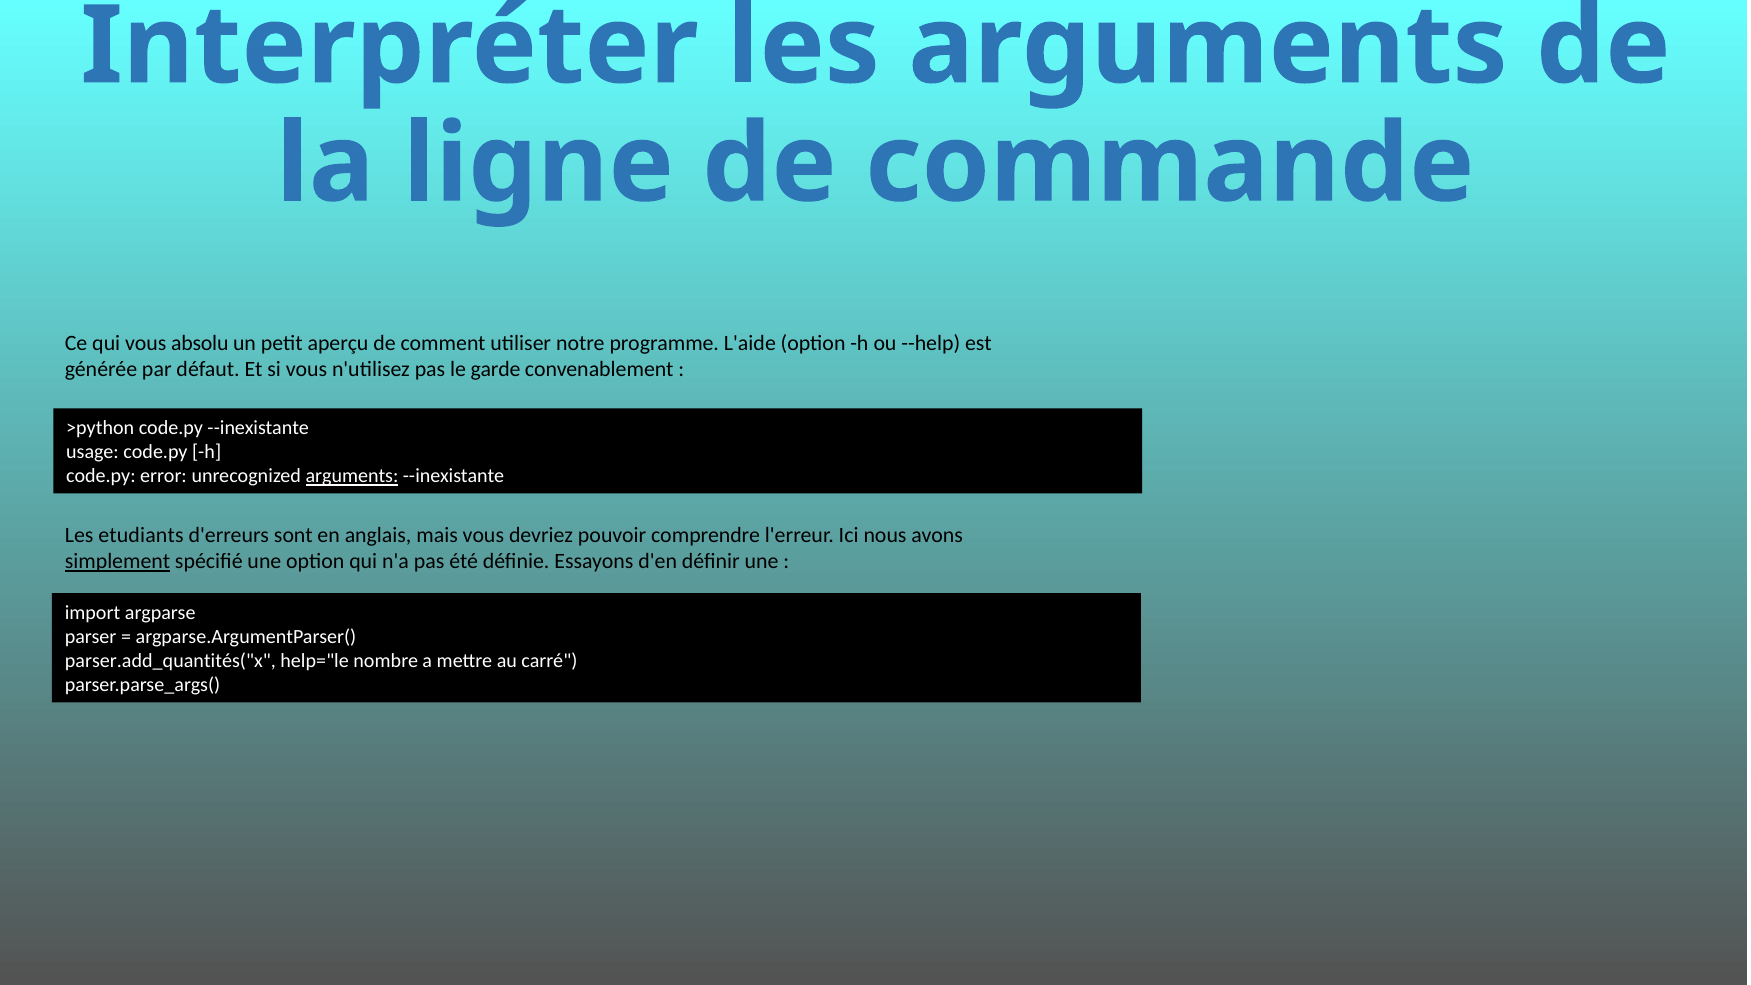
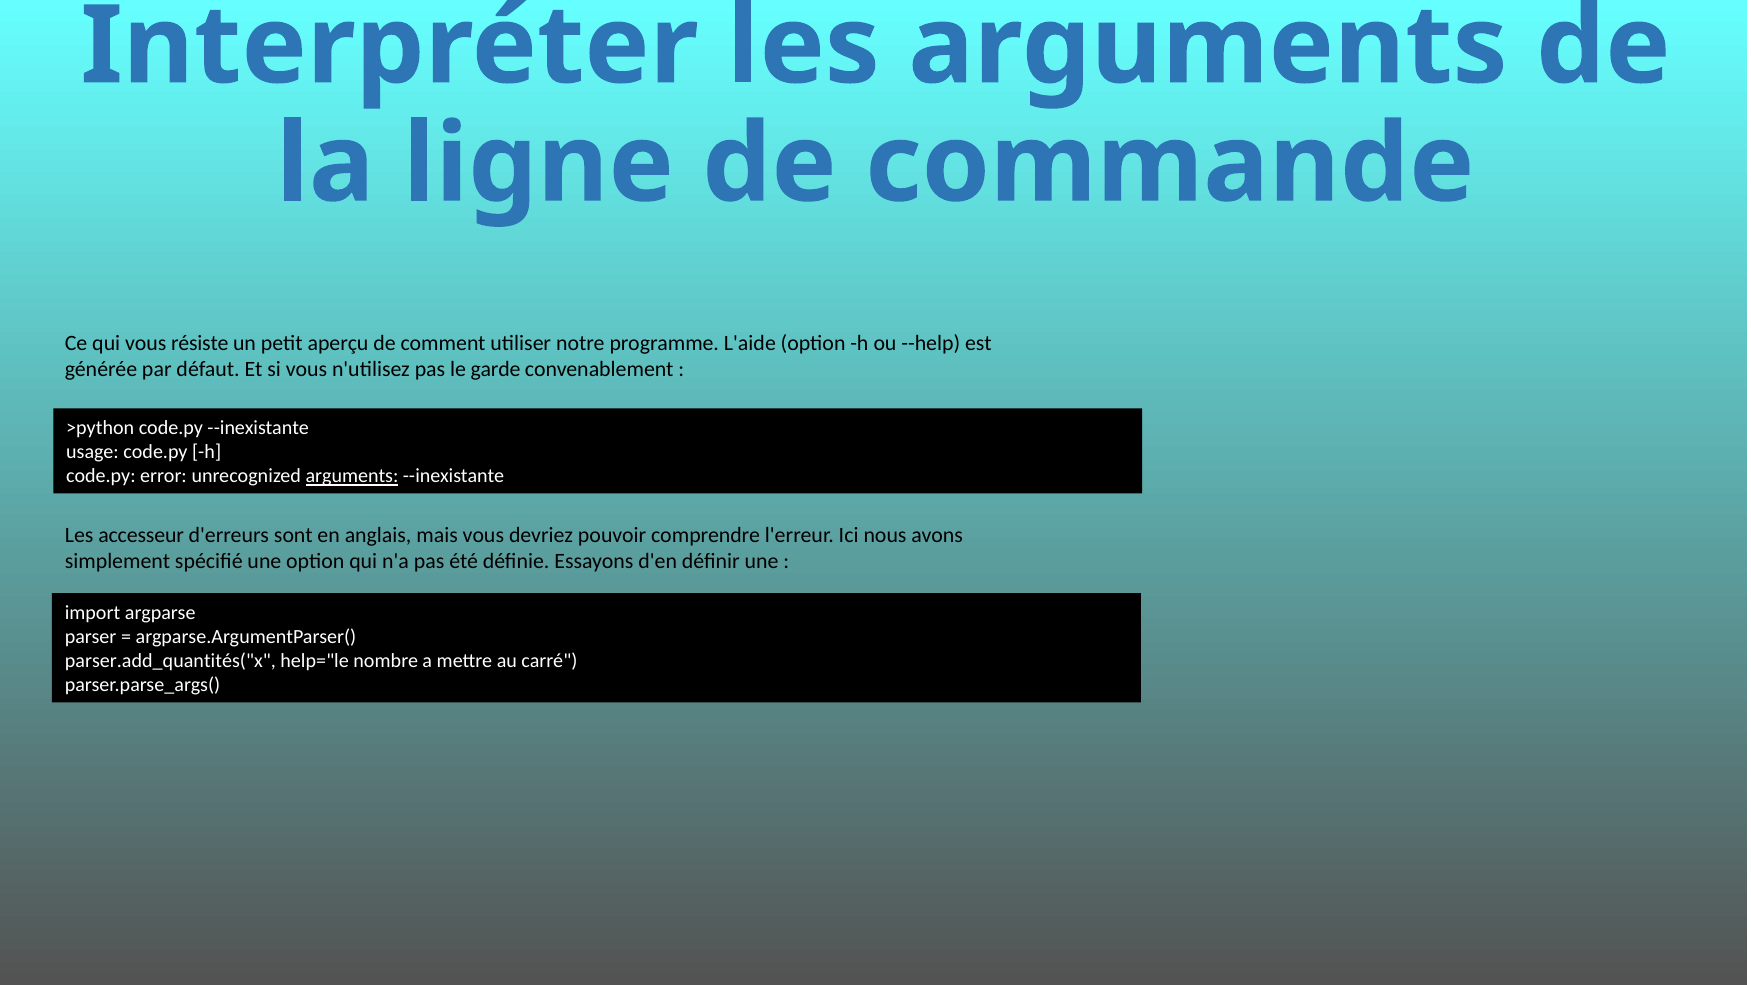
absolu: absolu -> résiste (200, 343)
etudiants: etudiants -> accesseur (141, 535)
simplement underline: present -> none (118, 561)
